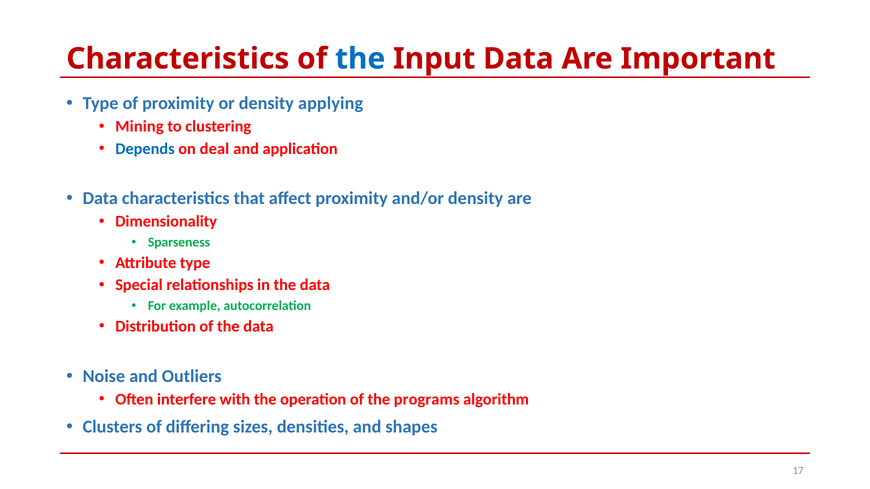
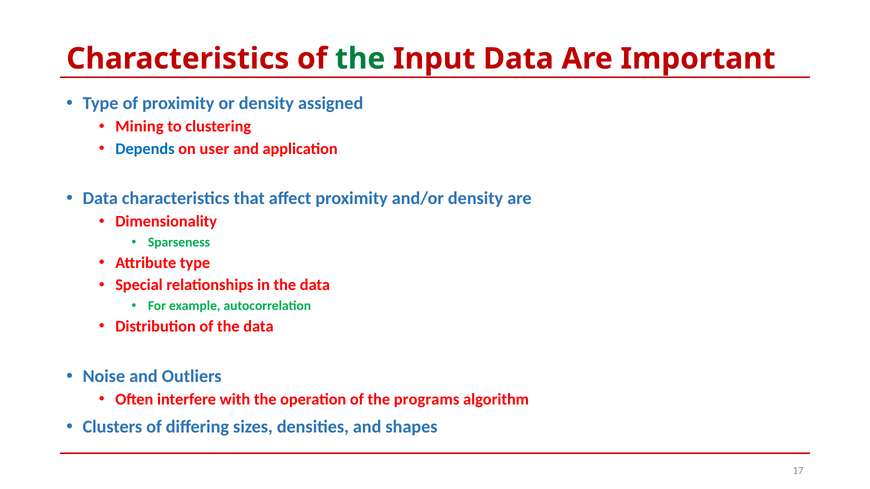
the colour: blue -> green (360, 59)
applying: applying -> assigned (331, 104)
deal: deal -> user (214, 149)
